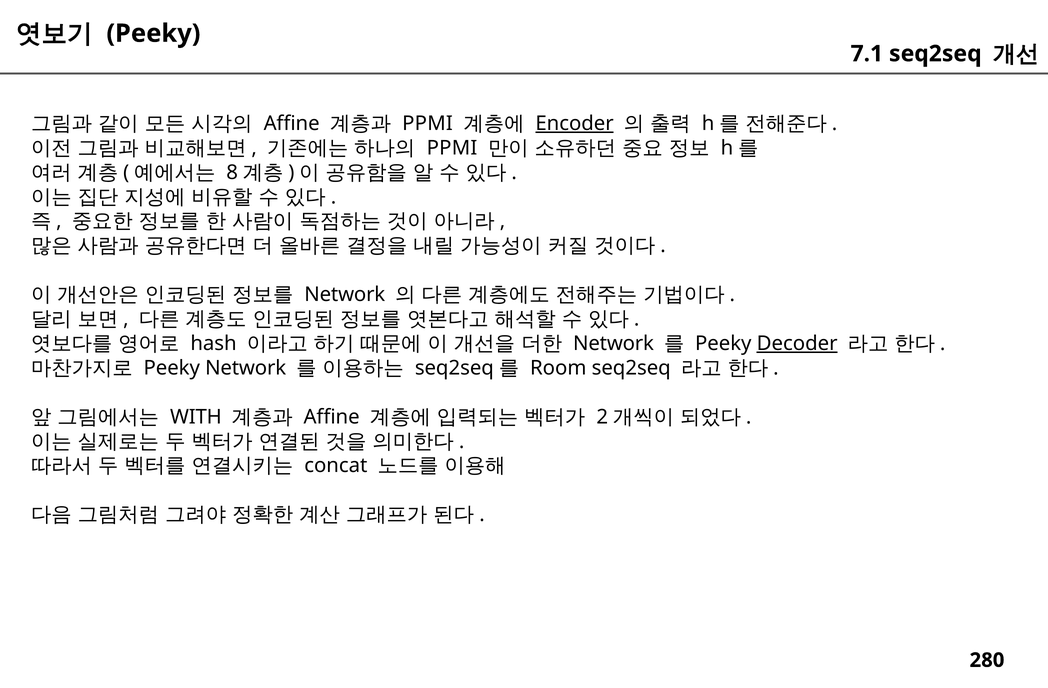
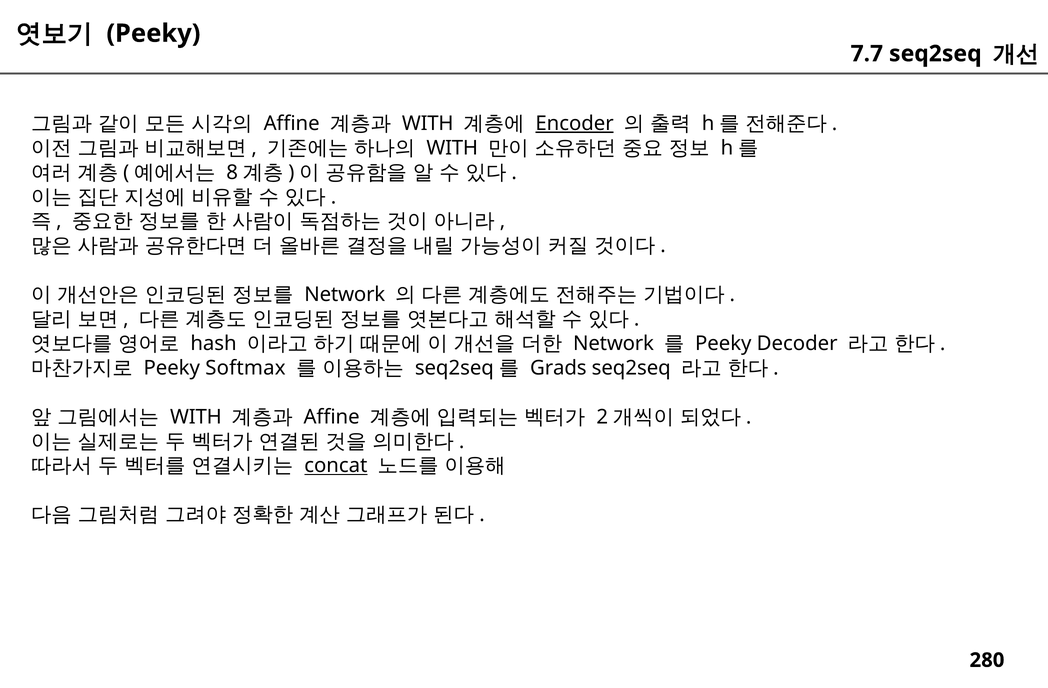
7.1: 7.1 -> 7.7 (867, 54)
PPMI: PPMI -> WITH (428, 124)
PPMI: PPMI -> WITH (452, 148)
Decoder underline: present -> none (797, 344)
Peeky Network: Network -> Softmax (245, 368)
Room: Room -> Grads (558, 368)
concat underline: none -> present (336, 466)
